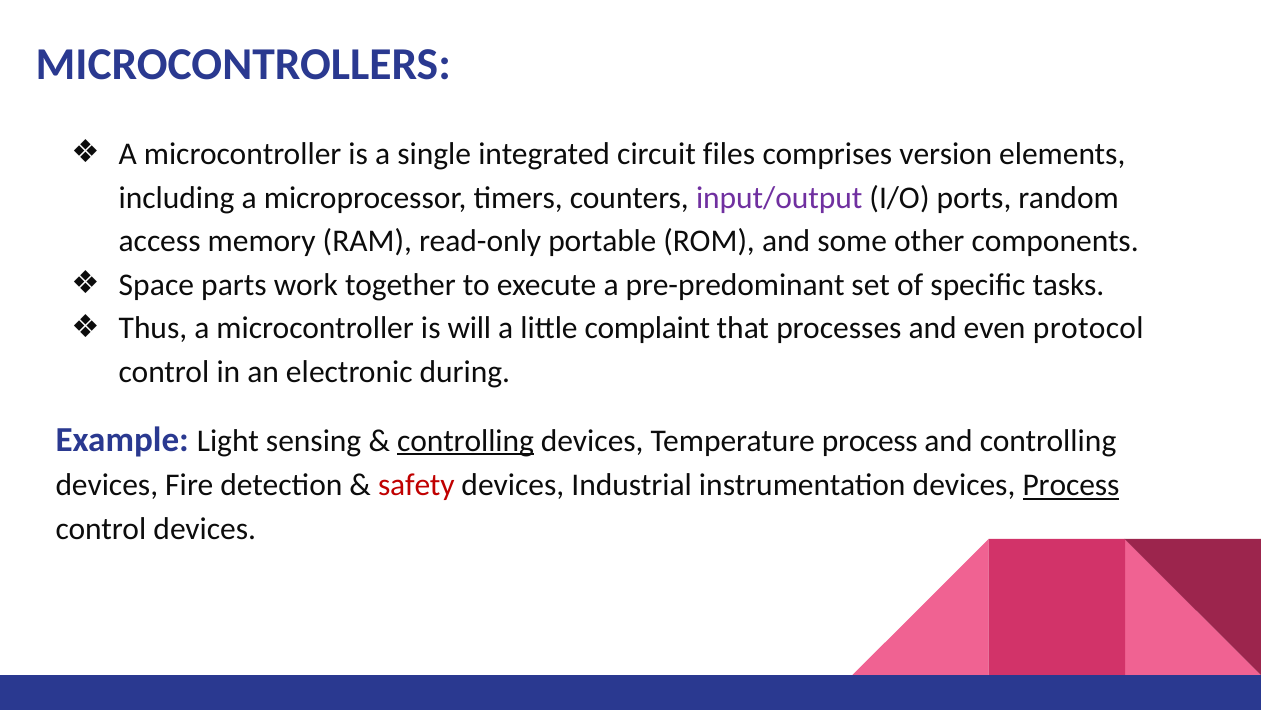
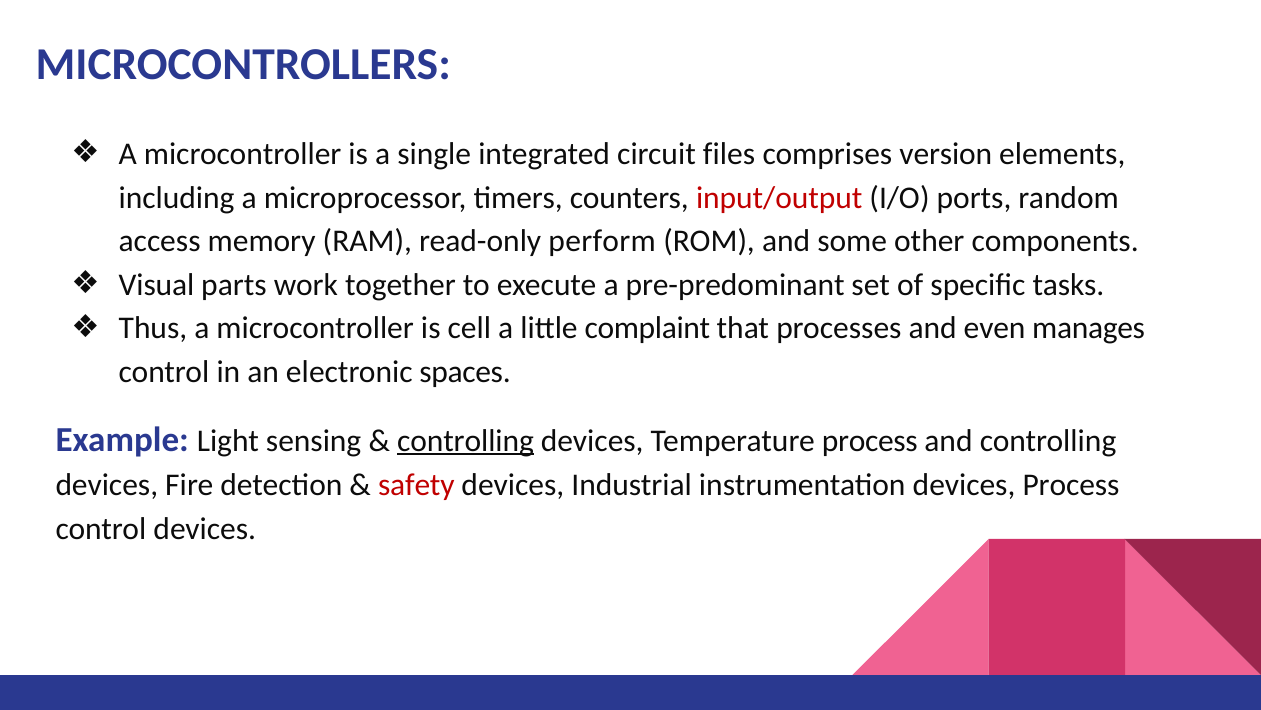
input/output colour: purple -> red (779, 198)
portable: portable -> perform (602, 241)
Space: Space -> Visual (156, 285)
will: will -> cell (469, 328)
protocol: protocol -> manages (1089, 328)
during: during -> spaces (465, 372)
Process underline: present -> none (1071, 485)
